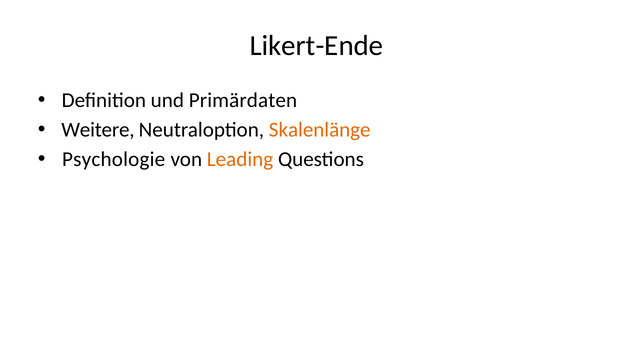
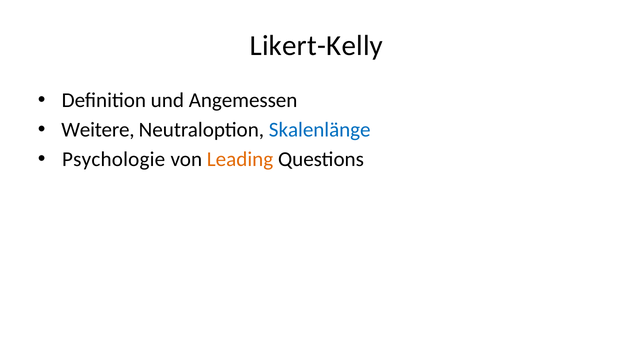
Likert-Ende: Likert-Ende -> Likert-Kelly (316, 46)
Primärdaten: Primärdaten -> Angemessen (243, 100)
Skalenlänge colour: orange -> blue (320, 130)
